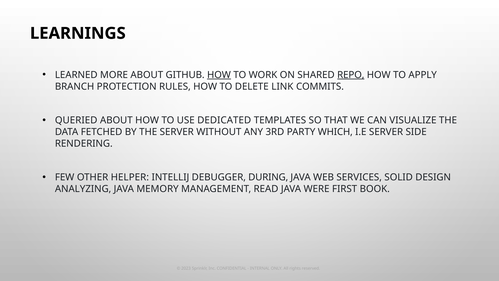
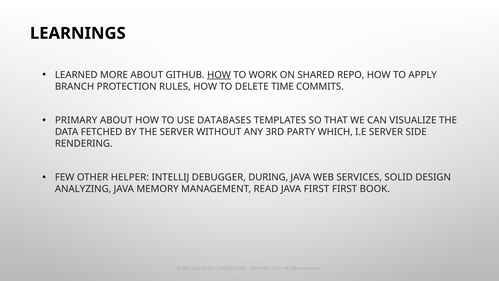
REPO underline: present -> none (351, 75)
LINK: LINK -> TIME (282, 86)
QUERIED: QUERIED -> PRIMARY (76, 120)
DEDICATED: DEDICATED -> DATABASES (224, 120)
JAVA WERE: WERE -> FIRST (317, 189)
